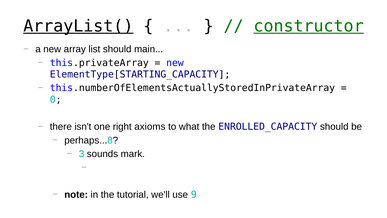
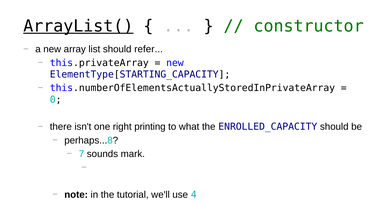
constructor underline: present -> none (309, 26)
main: main -> refer (149, 49)
axioms: axioms -> printing (150, 127)
3: 3 -> 7 (82, 154)
9: 9 -> 4 (194, 194)
